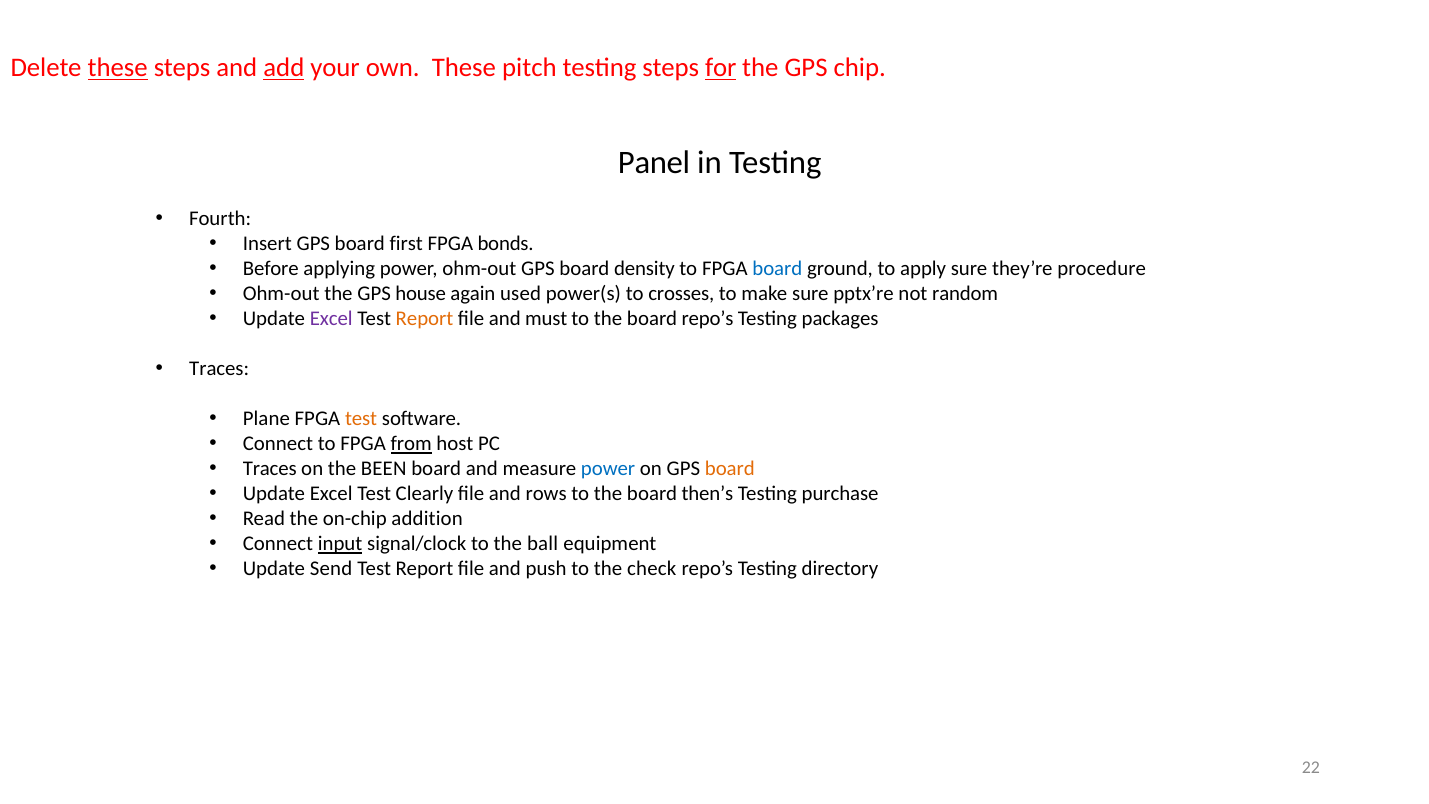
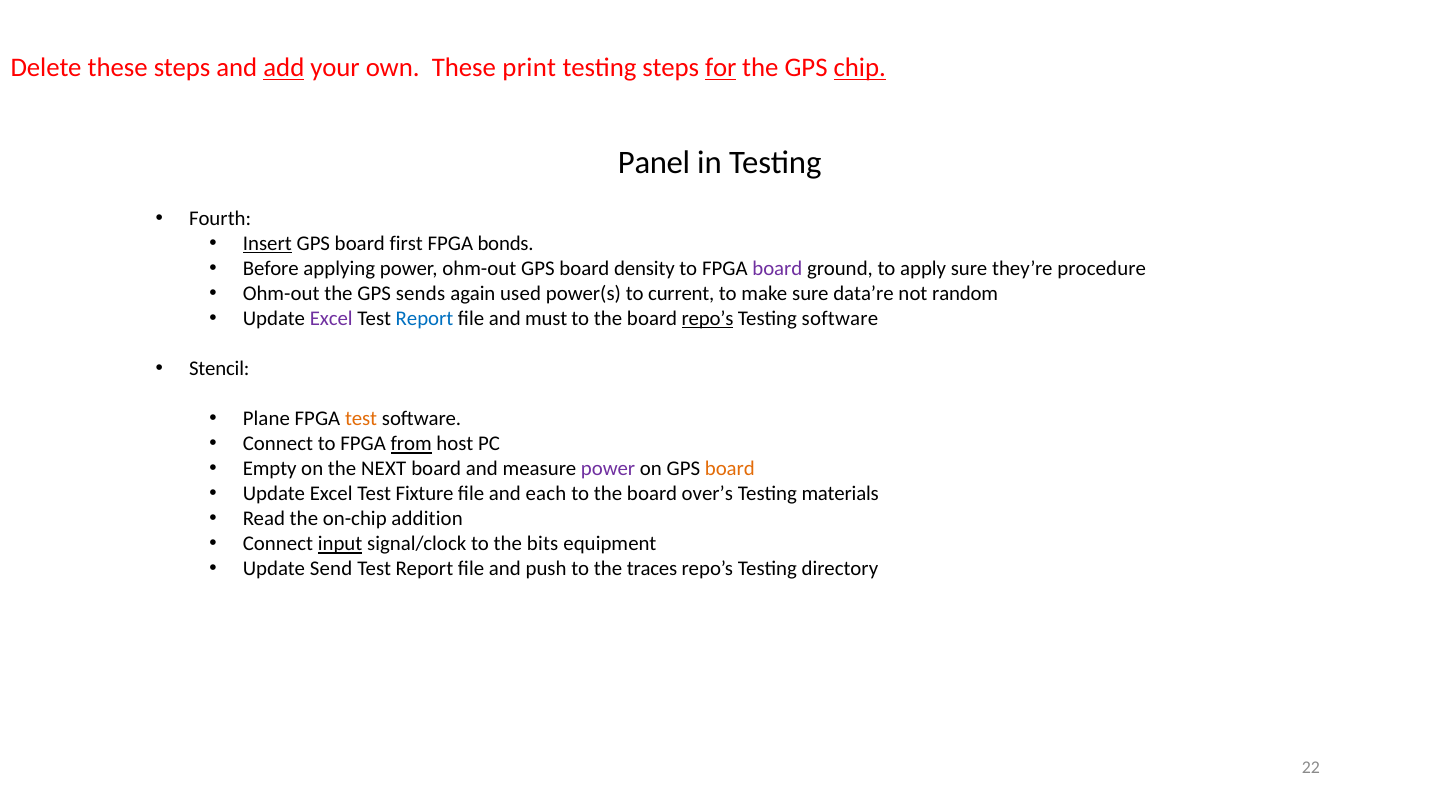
these underline: present -> none (118, 68)
pitch: pitch -> print (529, 68)
chip underline: none -> present (860, 68)
Insert underline: none -> present (267, 244)
board colour: blue -> purple (777, 269)
house: house -> sends (420, 294)
crosses: crosses -> current (681, 294)
pptx’re: pptx’re -> data’re (864, 294)
Report colour: orange -> blue (424, 319)
repo’s underline: none -> present (707, 319)
Testing packages: packages -> software (840, 319)
Traces: Traces -> Stencil (219, 369)
Traces: Traces -> Empty (270, 469)
BEEN: BEEN -> NEXT (384, 469)
power colour: blue -> purple (608, 469)
Clearly: Clearly -> Fixture (425, 494)
rows: rows -> each (546, 494)
then’s: then’s -> over’s (707, 494)
purchase: purchase -> materials (840, 494)
ball: ball -> bits (543, 544)
check: check -> traces (652, 569)
